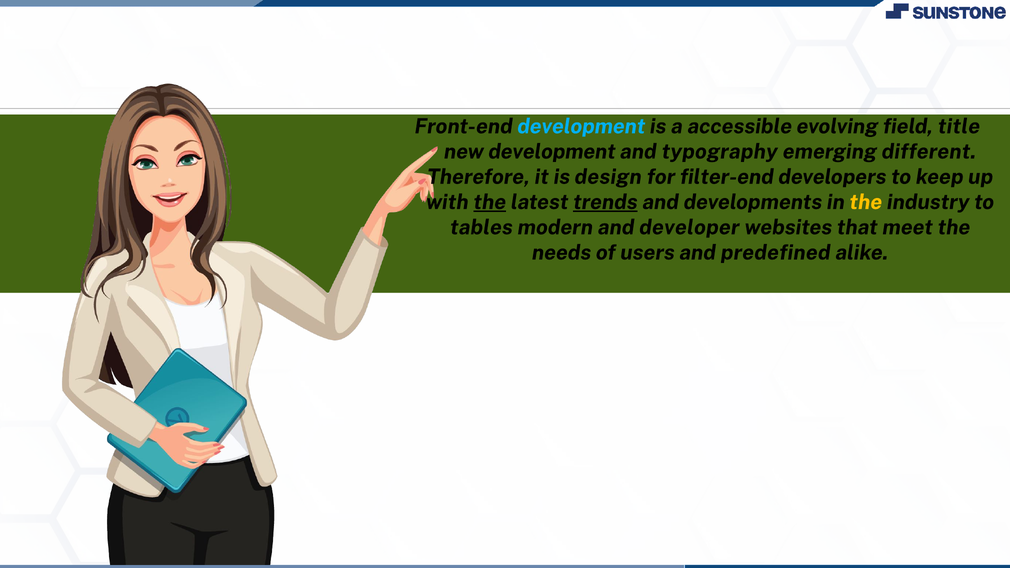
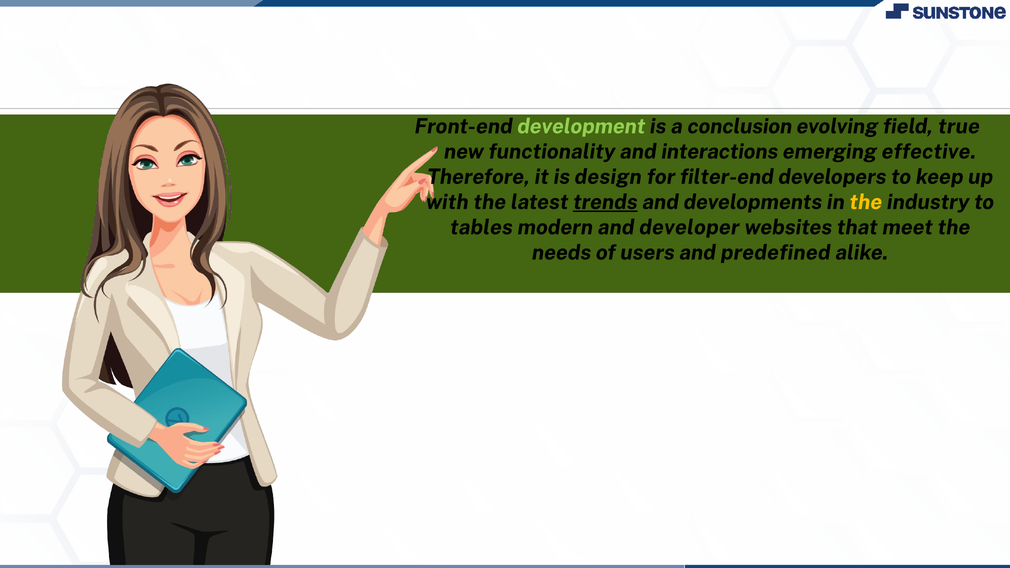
development colour: light blue -> light green (581, 126)
accessible: accessible -> conclusion (740, 126)
title: title -> true (959, 126)
new development: development -> functionality (552, 152)
typography: typography -> interactions (720, 152)
different: different -> effective (929, 152)
the underline: present -> none (490, 202)
